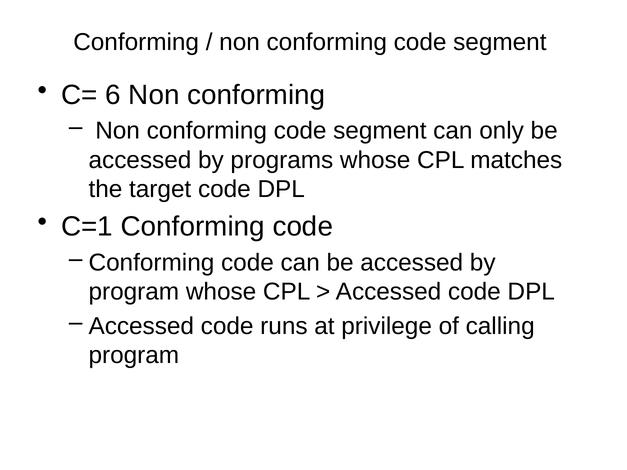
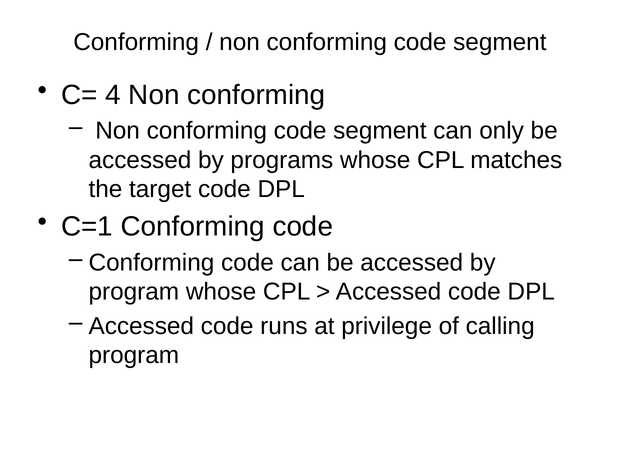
6: 6 -> 4 (113, 95)
